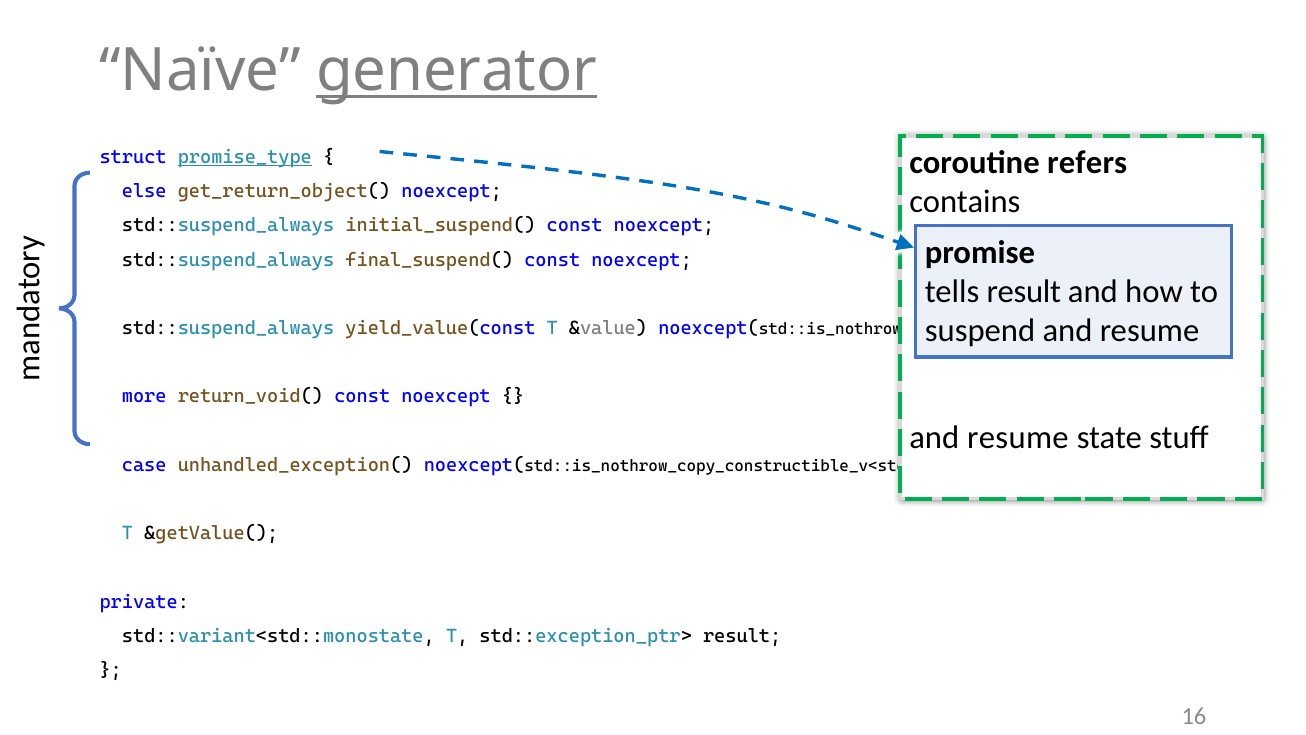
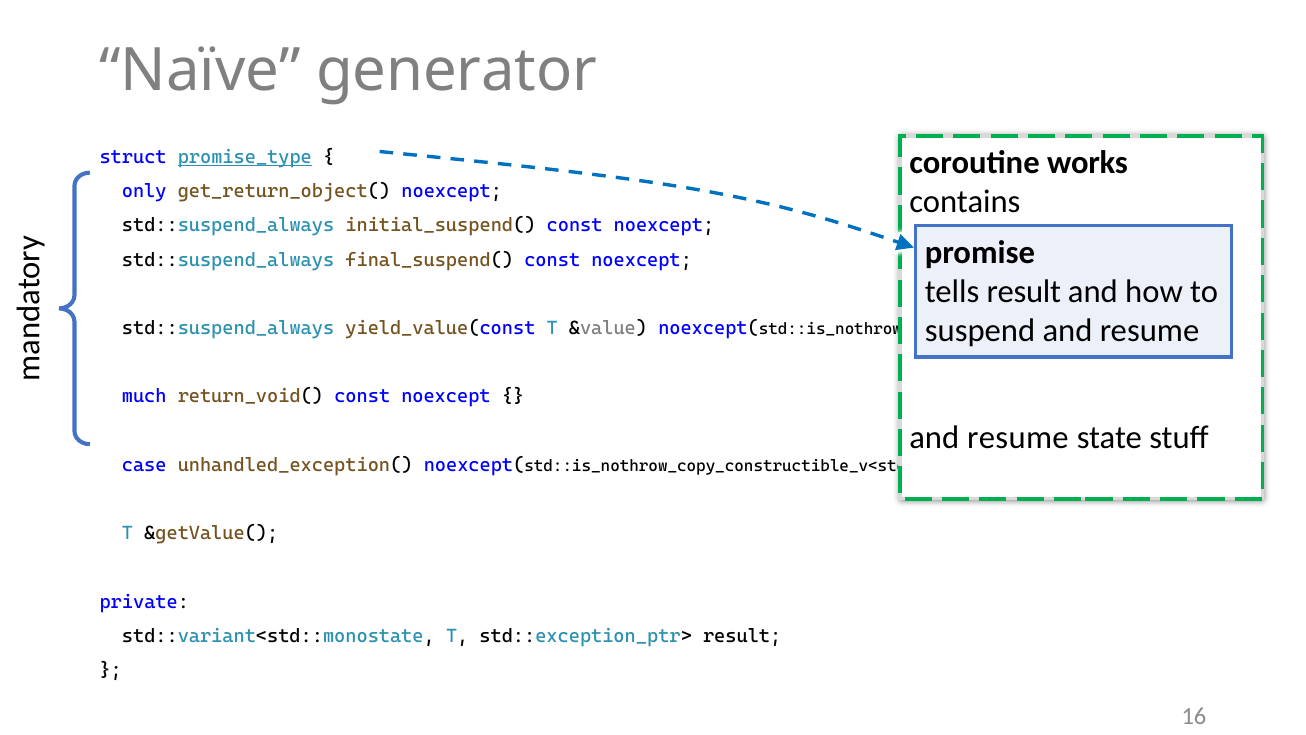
generator underline: present -> none (457, 71)
refers: refers -> works (1087, 163)
else: else -> only (144, 191)
more: more -> much (144, 396)
